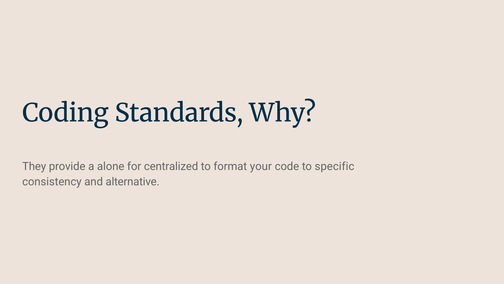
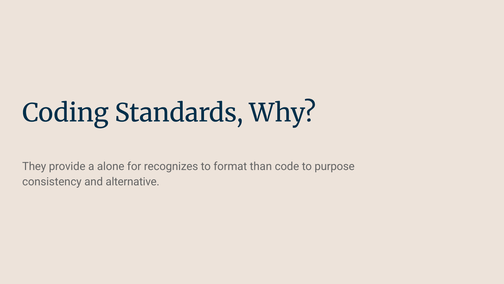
centralized: centralized -> recognizes (171, 166)
your: your -> than (261, 166)
specific: specific -> purpose (335, 166)
